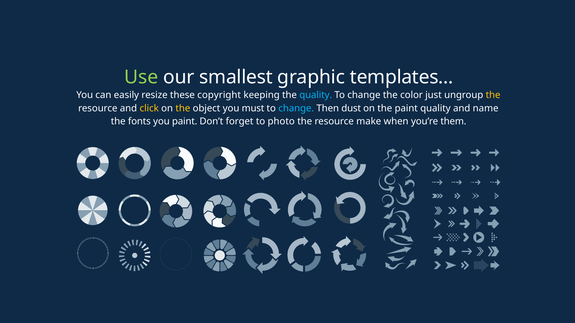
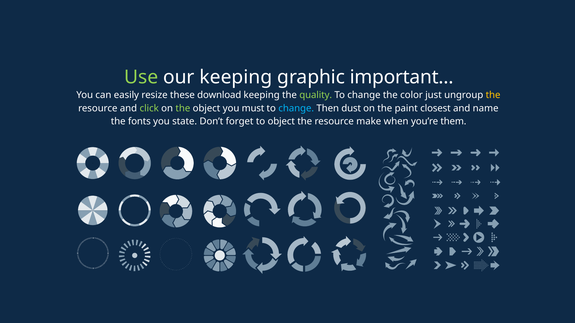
our smallest: smallest -> keeping (236, 77)
templates: templates -> important (402, 77)
copyright: copyright -> download (219, 95)
quality colour: light blue -> light green (316, 95)
click colour: yellow -> light green (149, 108)
the colour: yellow -> light green (183, 108)
paint quality: quality -> closest (435, 108)
you paint: paint -> state (185, 122)
to photo: photo -> object (281, 122)
